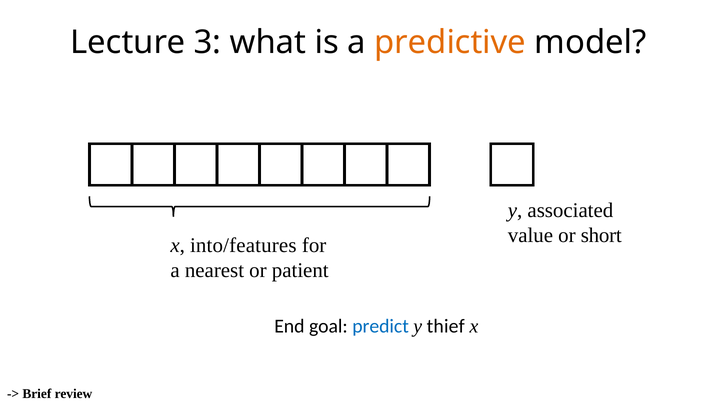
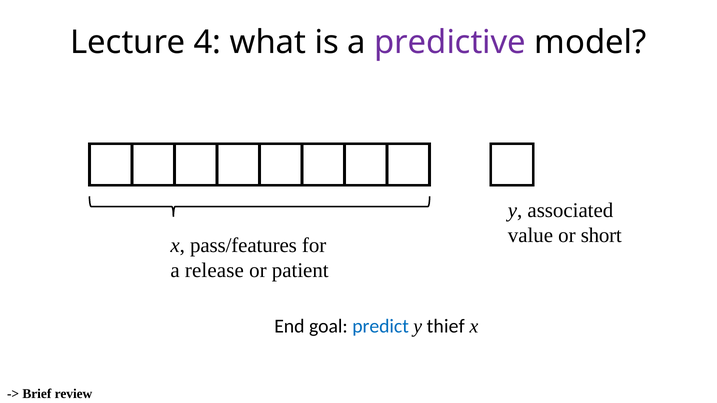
3: 3 -> 4 (207, 43)
predictive colour: orange -> purple (450, 43)
into/features: into/features -> pass/features (243, 246)
nearest: nearest -> release (214, 271)
